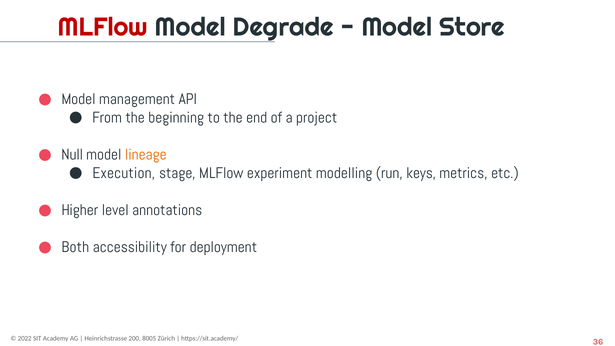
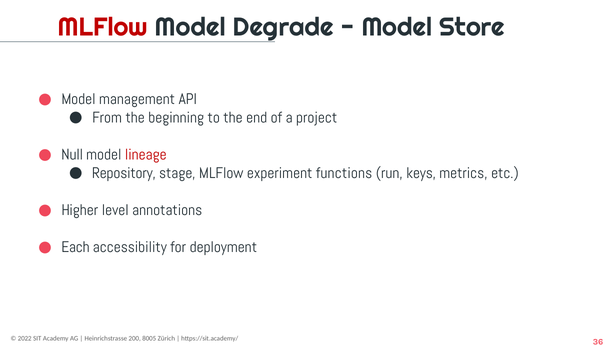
lineage colour: orange -> red (146, 155)
Execution: Execution -> Repository (124, 173)
modelling: modelling -> functions (344, 173)
Both: Both -> Each (75, 247)
